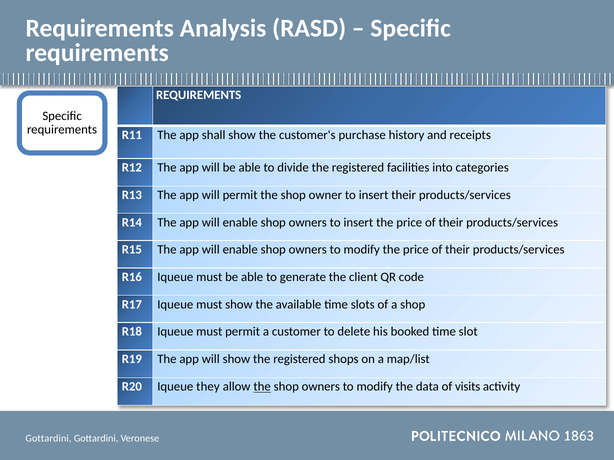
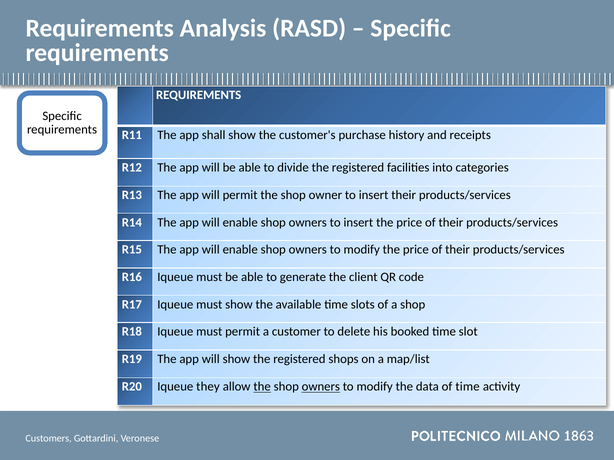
owners underline: none -> present (321, 387)
of visits: visits -> time (468, 387)
Gottardini: Gottardini -> Customers (49, 439)
